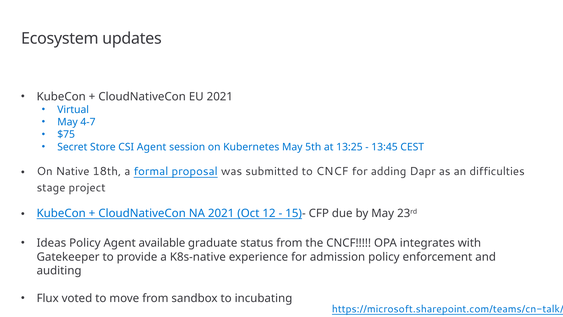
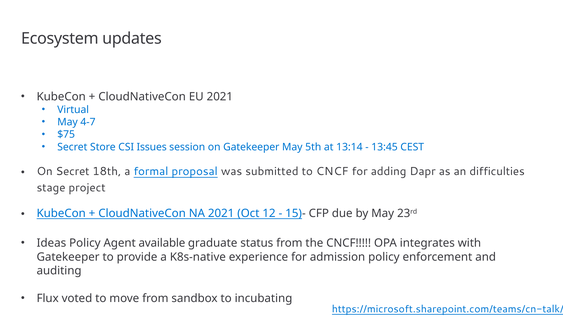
CSI Agent: Agent -> Issues (152, 147)
on Kubernetes: Kubernetes -> Gatekeeper (251, 147)
13:25: 13:25 -> 13:14 (349, 147)
On Native: Native -> Secret (73, 171)
